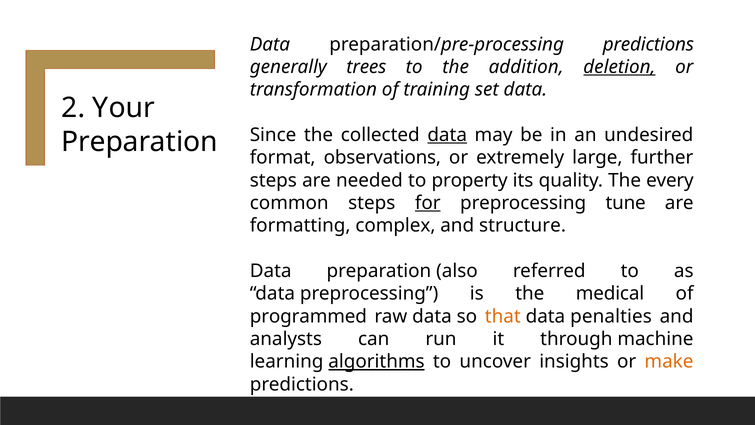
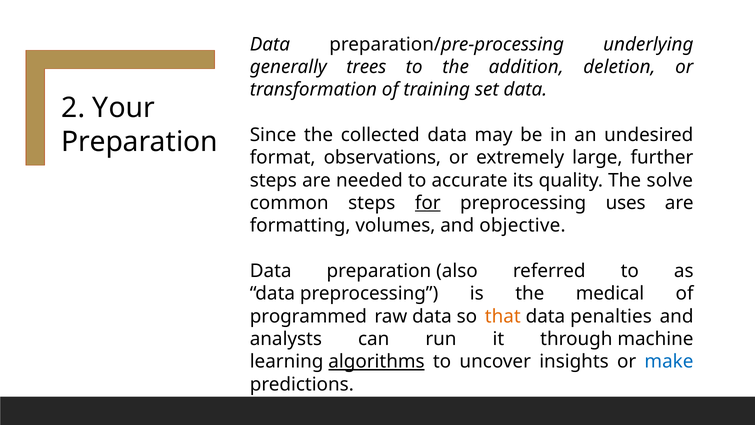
preparation/pre-processing predictions: predictions -> underlying (648, 44)
deletion underline: present -> none (619, 67)
data underline: present -> none (447, 135)
property: property -> accurate (470, 180)
every: every -> solve (670, 180)
tune: tune -> uses (626, 203)
complex: complex -> volumes (395, 225)
structure: structure -> objective (522, 225)
make colour: orange -> blue (669, 361)
